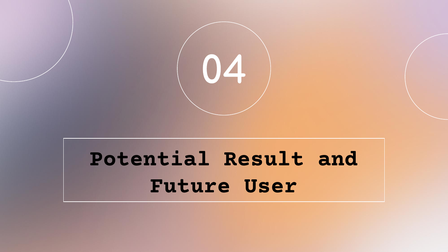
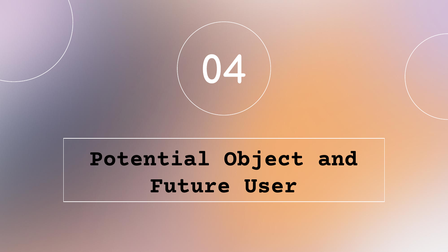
Result: Result -> Object (264, 158)
